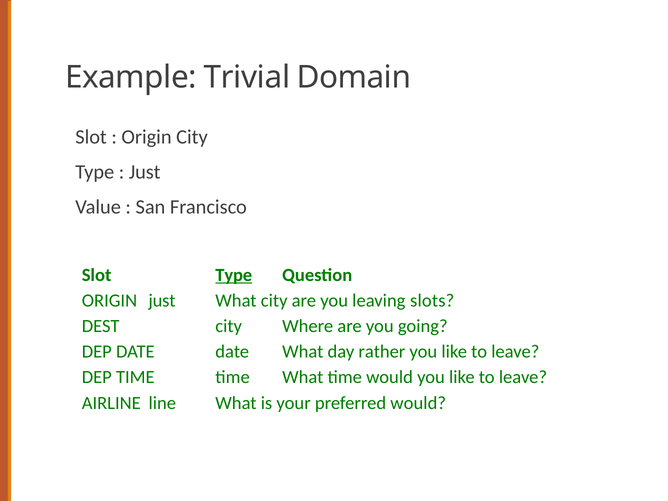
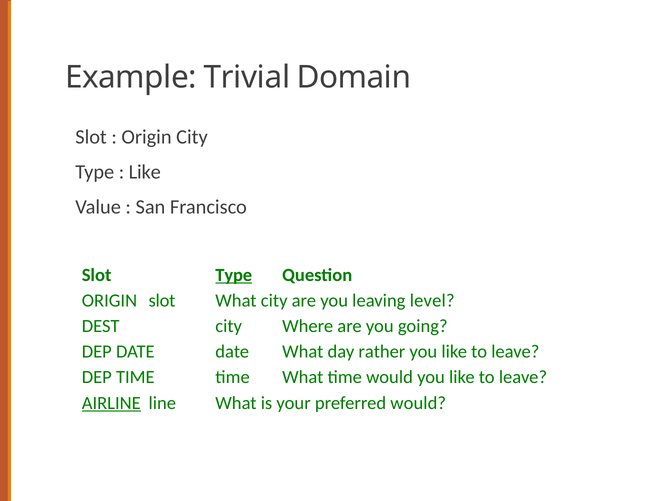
Just: Just -> Like (145, 172)
ORIGIN just: just -> slot (162, 301)
slots: slots -> level (432, 301)
AIRLINE underline: none -> present (111, 403)
